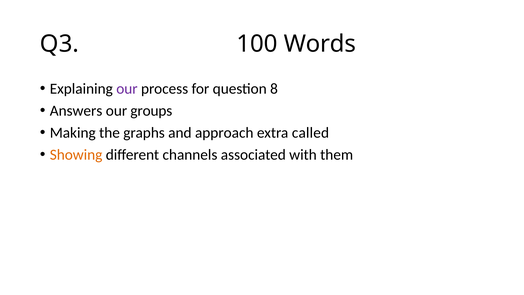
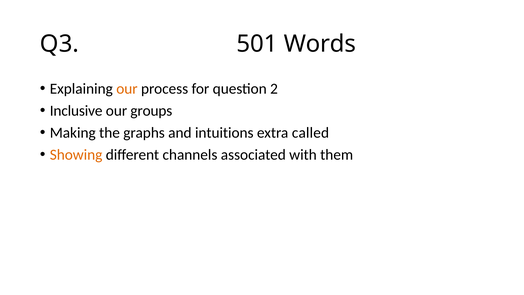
100: 100 -> 501 (257, 44)
our colour: purple -> orange (127, 89)
8: 8 -> 2 (274, 89)
Answers: Answers -> Inclusive (76, 111)
approach: approach -> intuitions (224, 133)
